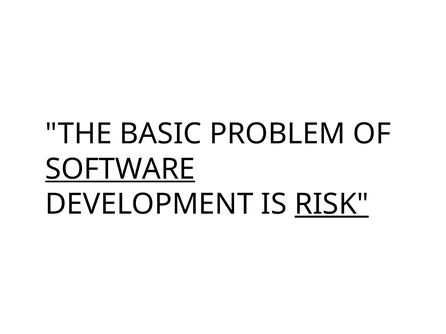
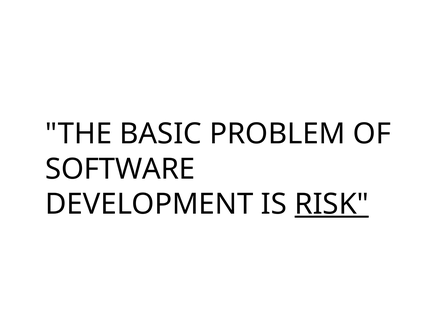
SOFTWARE underline: present -> none (120, 169)
